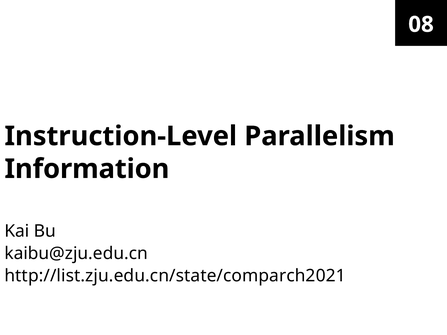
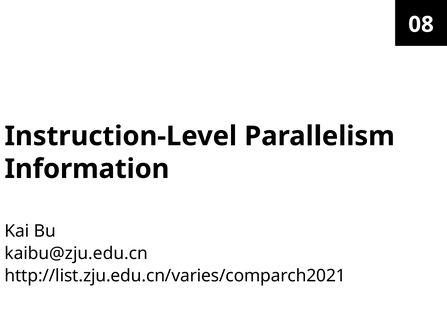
http://list.zju.edu.cn/state/comparch2021: http://list.zju.edu.cn/state/comparch2021 -> http://list.zju.edu.cn/varies/comparch2021 (175, 276)
